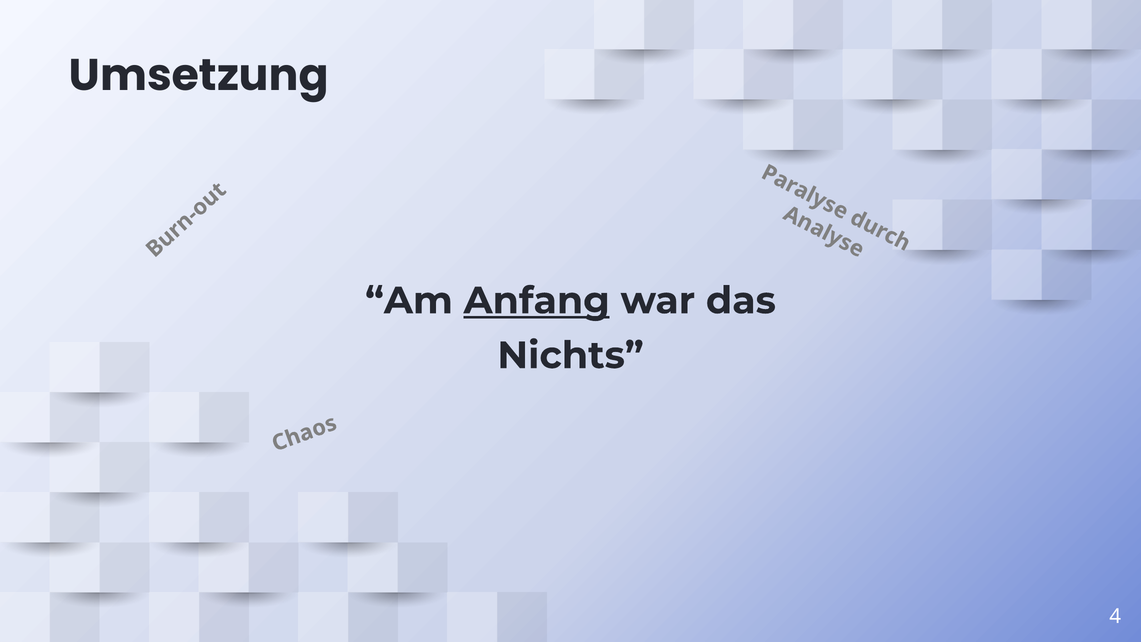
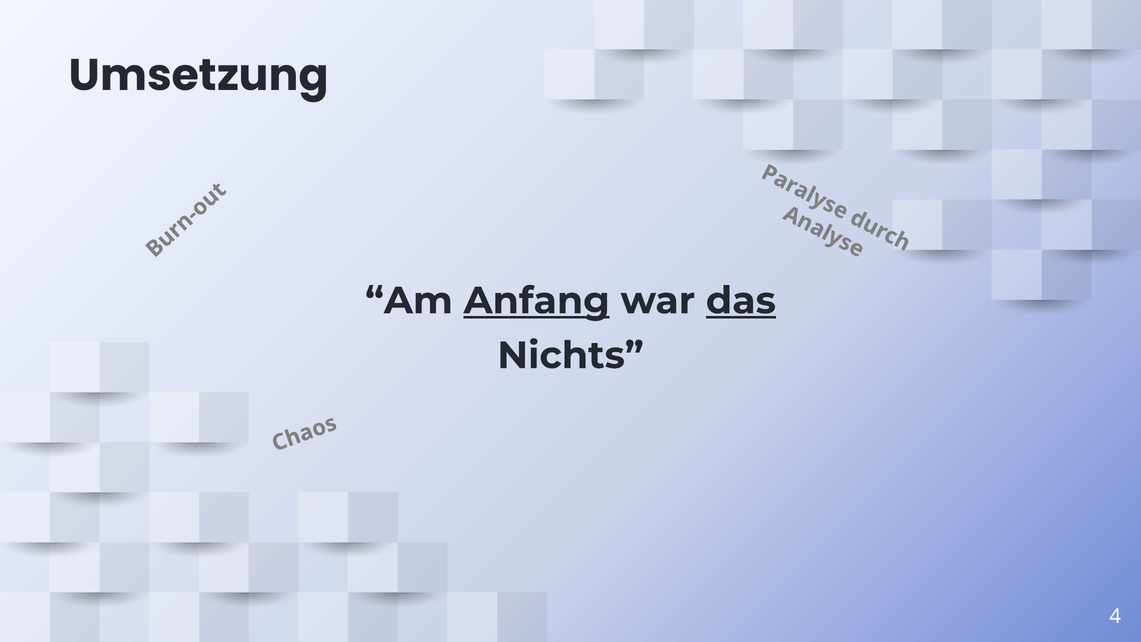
das underline: none -> present (741, 301)
